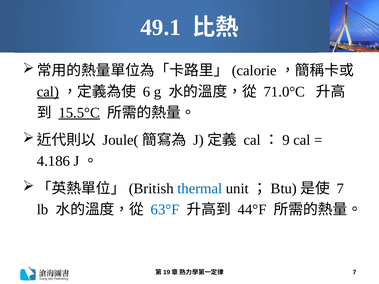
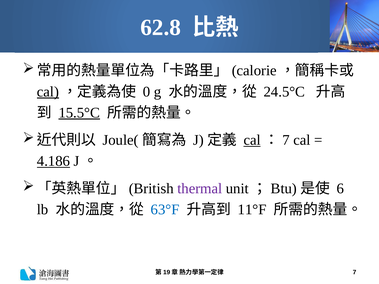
49.1: 49.1 -> 62.8 (161, 28)
6: 6 -> 0 (147, 92)
71.0°C: 71.0°C -> 24.5°C (284, 92)
cal underline: none -> present (252, 140)
9: 9 -> 7 (286, 140)
4.186 underline: none -> present (54, 161)
thermal colour: blue -> purple (200, 189)
7: 7 -> 6 (340, 189)
44°F: 44°F -> 11°F (252, 210)
